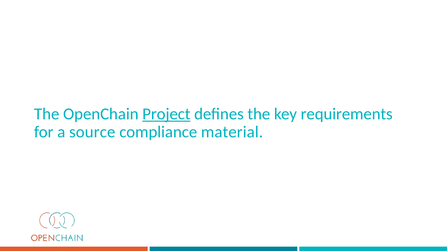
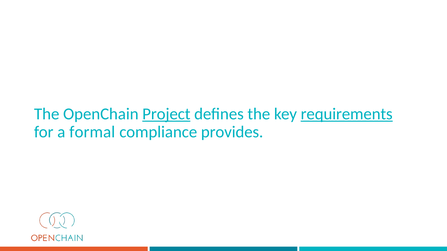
requirements underline: none -> present (347, 114)
source: source -> formal (92, 132)
material: material -> provides (232, 132)
